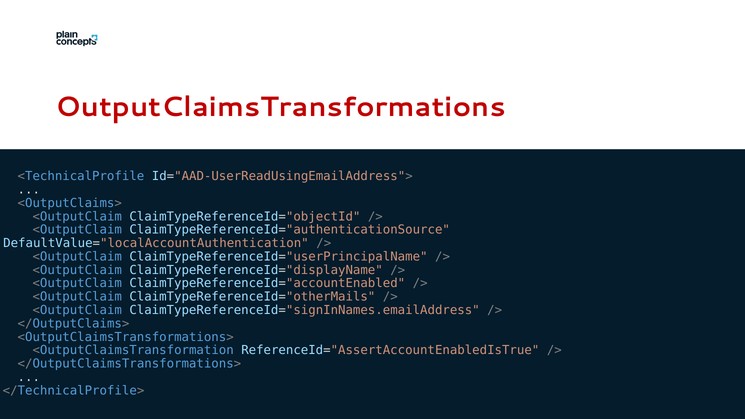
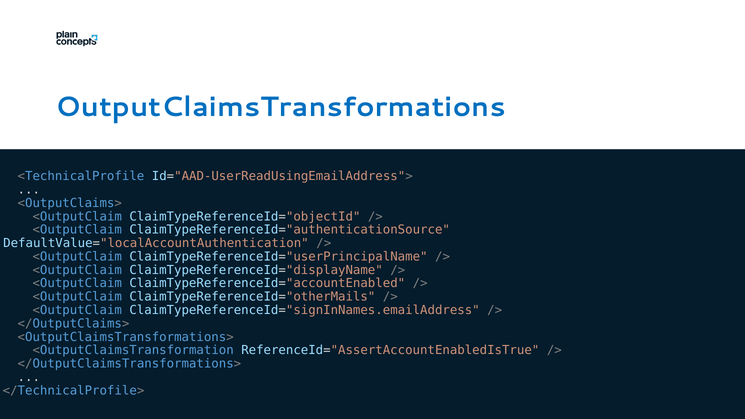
OutputClaimsTransformations colour: red -> blue (281, 107)
